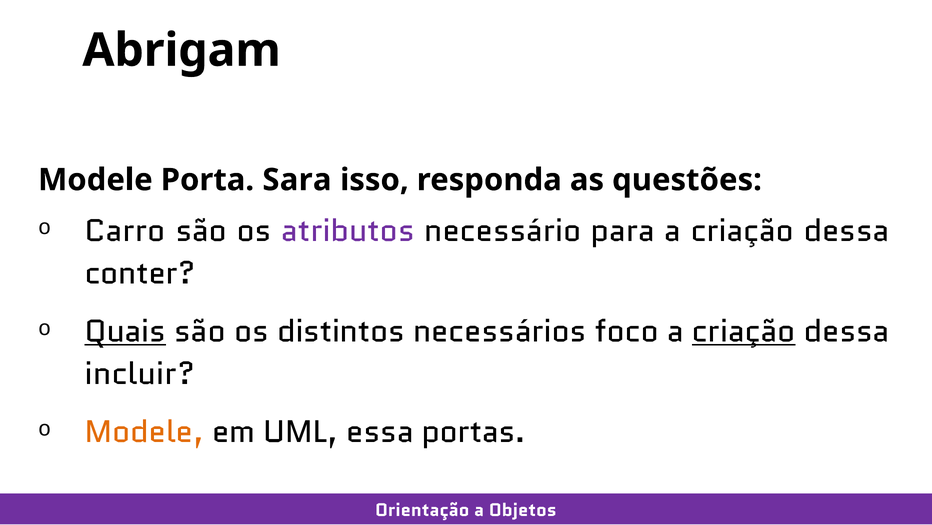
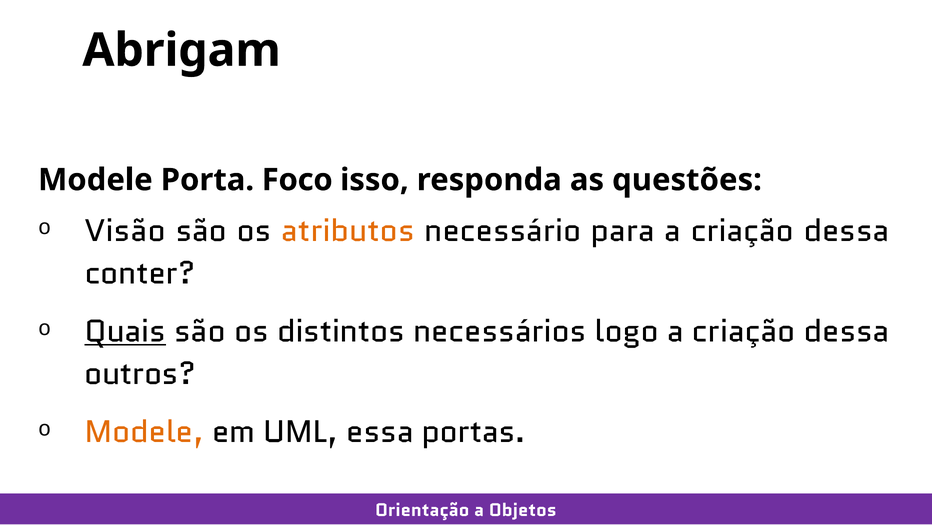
Sara: Sara -> Foco (297, 180)
Carro: Carro -> Visão (125, 230)
atributos colour: purple -> orange (348, 230)
foco: foco -> logo (627, 331)
criação underline: present -> none (744, 331)
incluir: incluir -> outros (140, 373)
